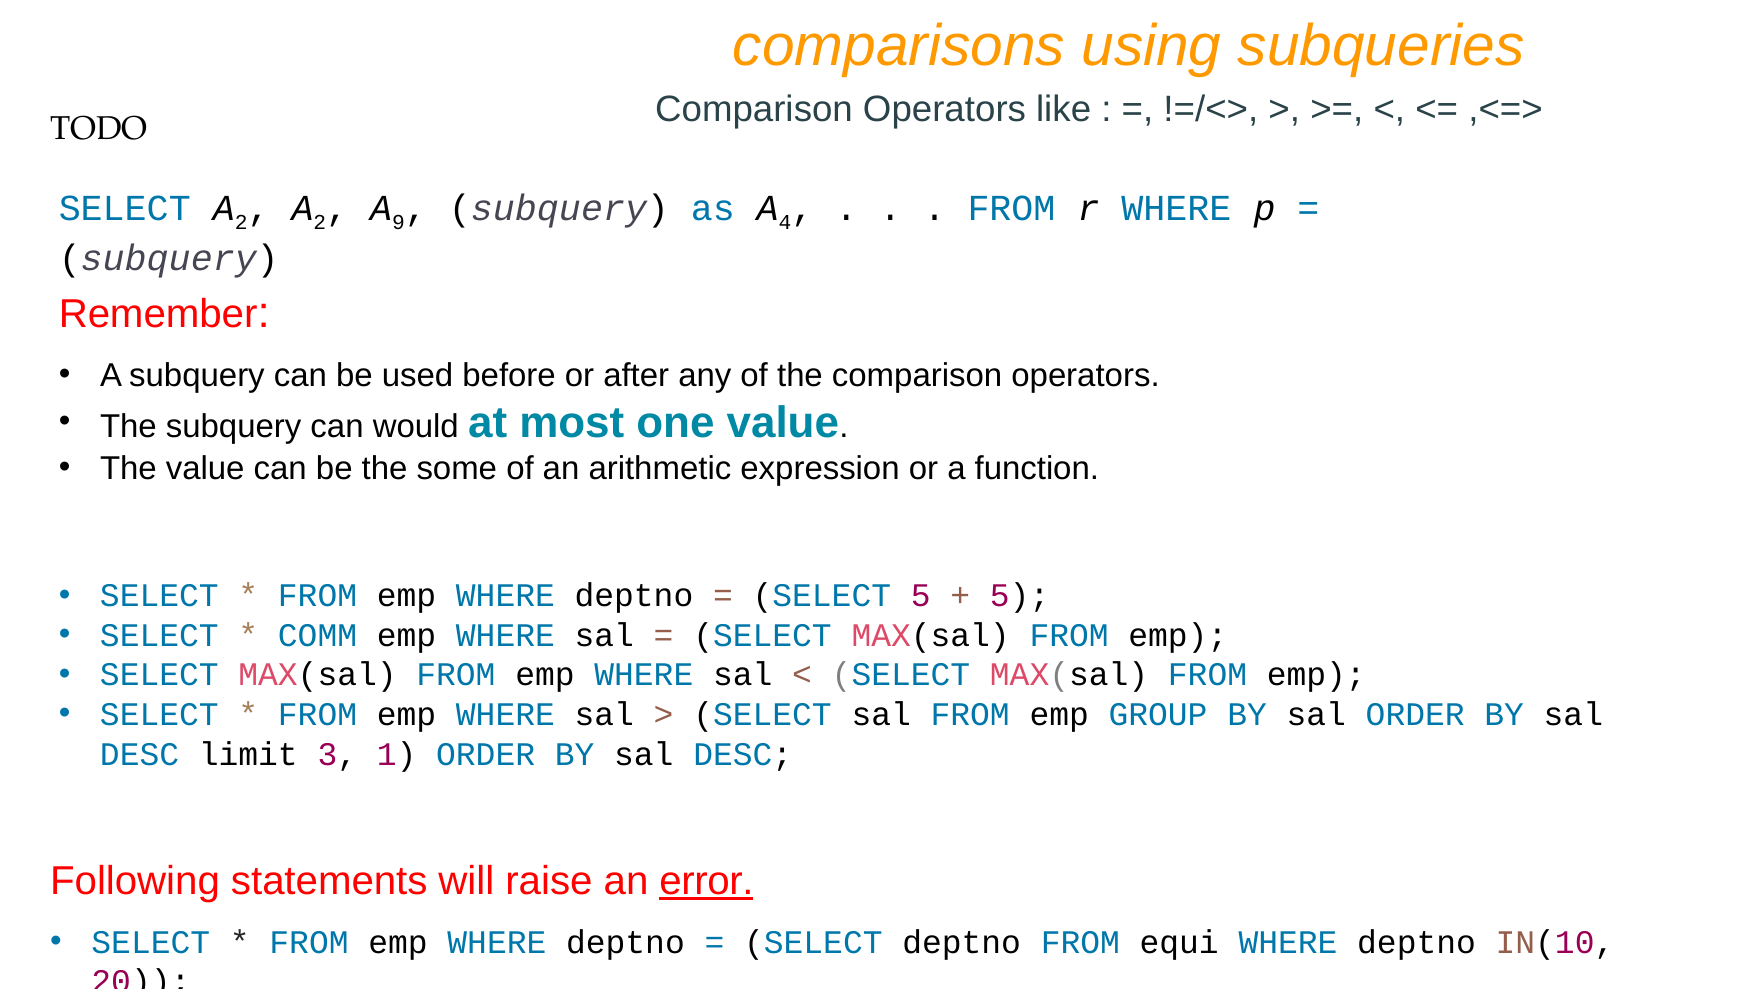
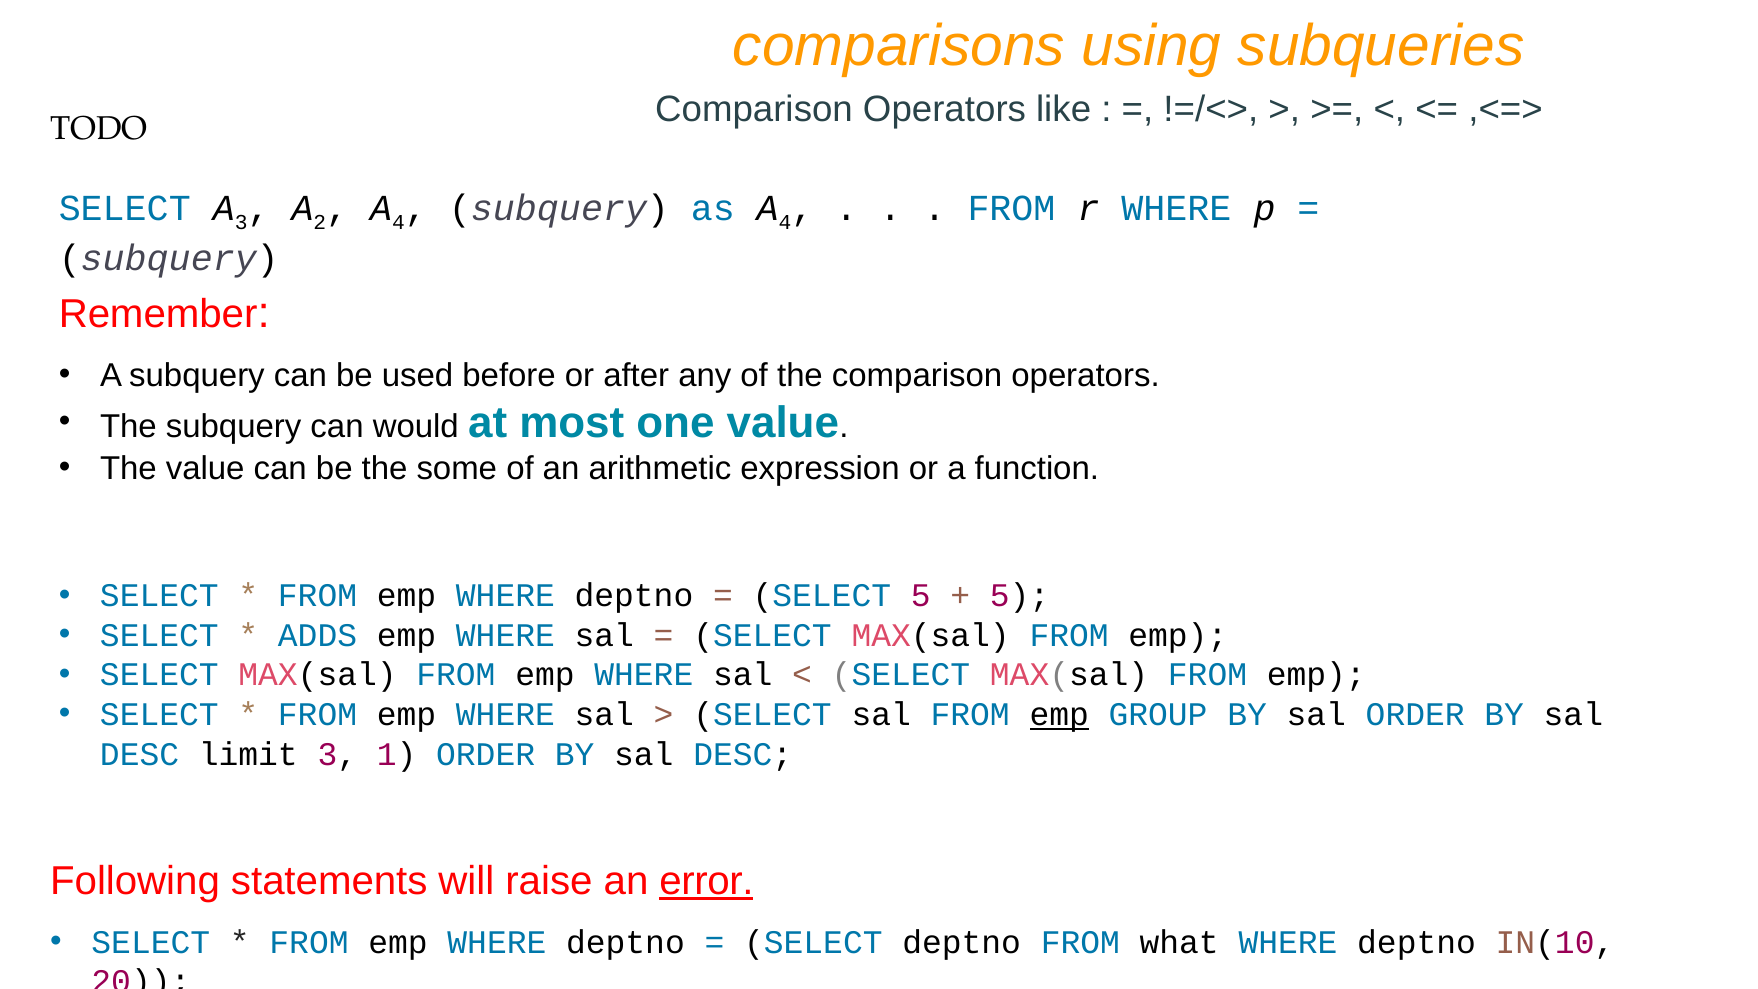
SELECT A 2: 2 -> 3 (241, 223)
9: 9 -> 4 (399, 223)
COMM: COMM -> ADDS (318, 635)
emp underline: none -> present (1059, 715)
equi: equi -> what (1179, 942)
